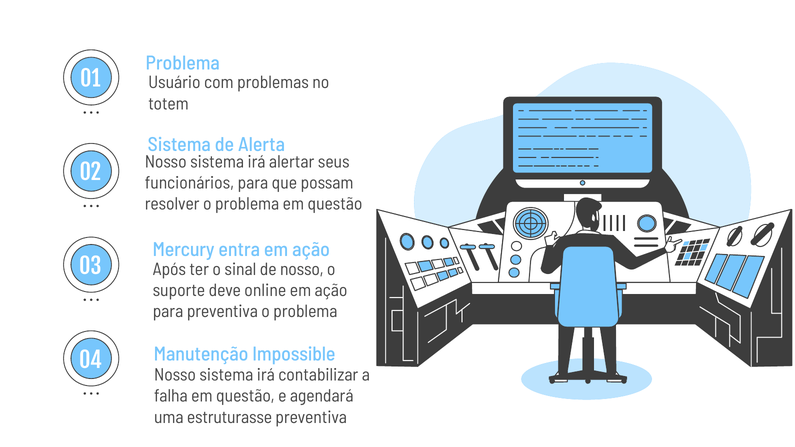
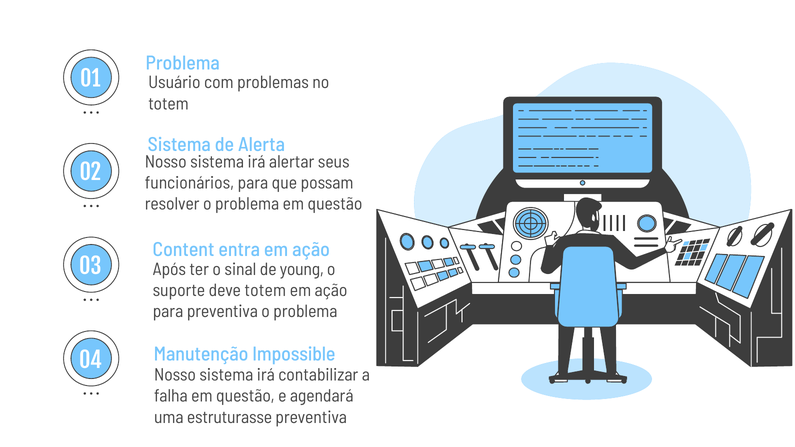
Mercury: Mercury -> Content (184, 250)
de nosso: nosso -> young (302, 269)
deve online: online -> totem (265, 291)
